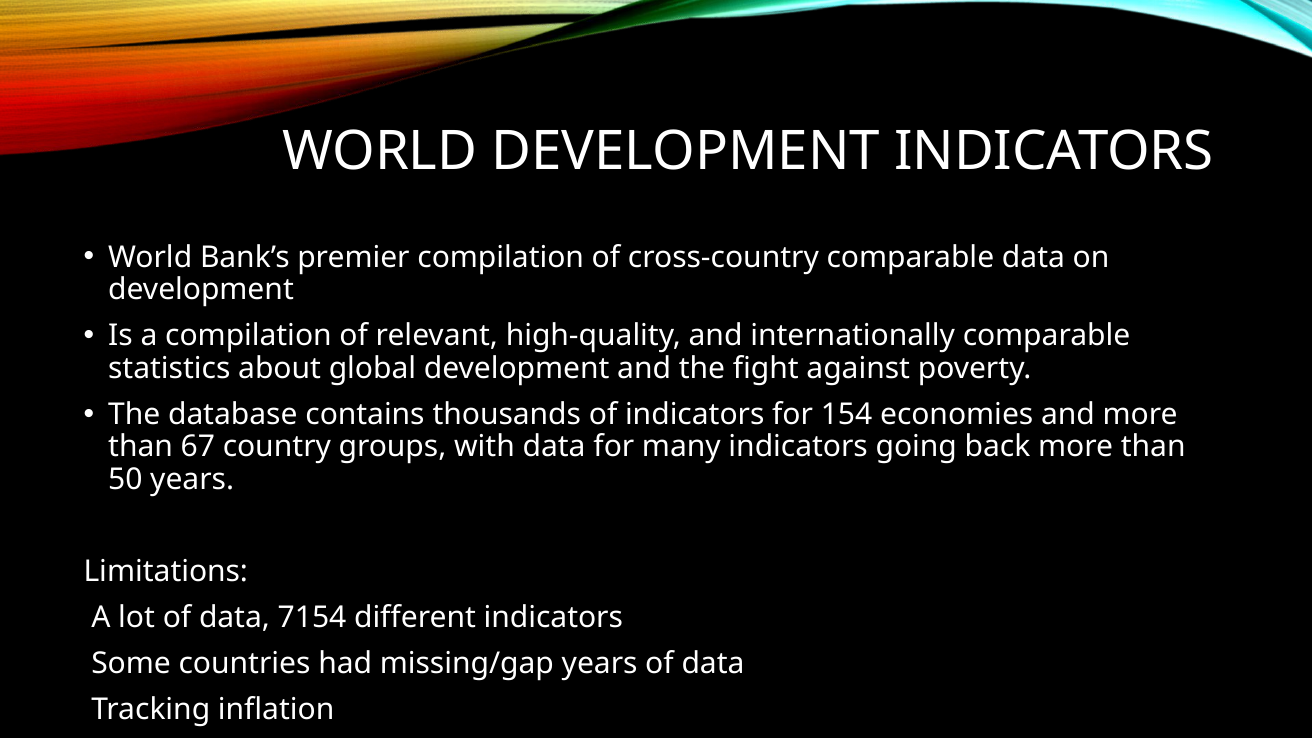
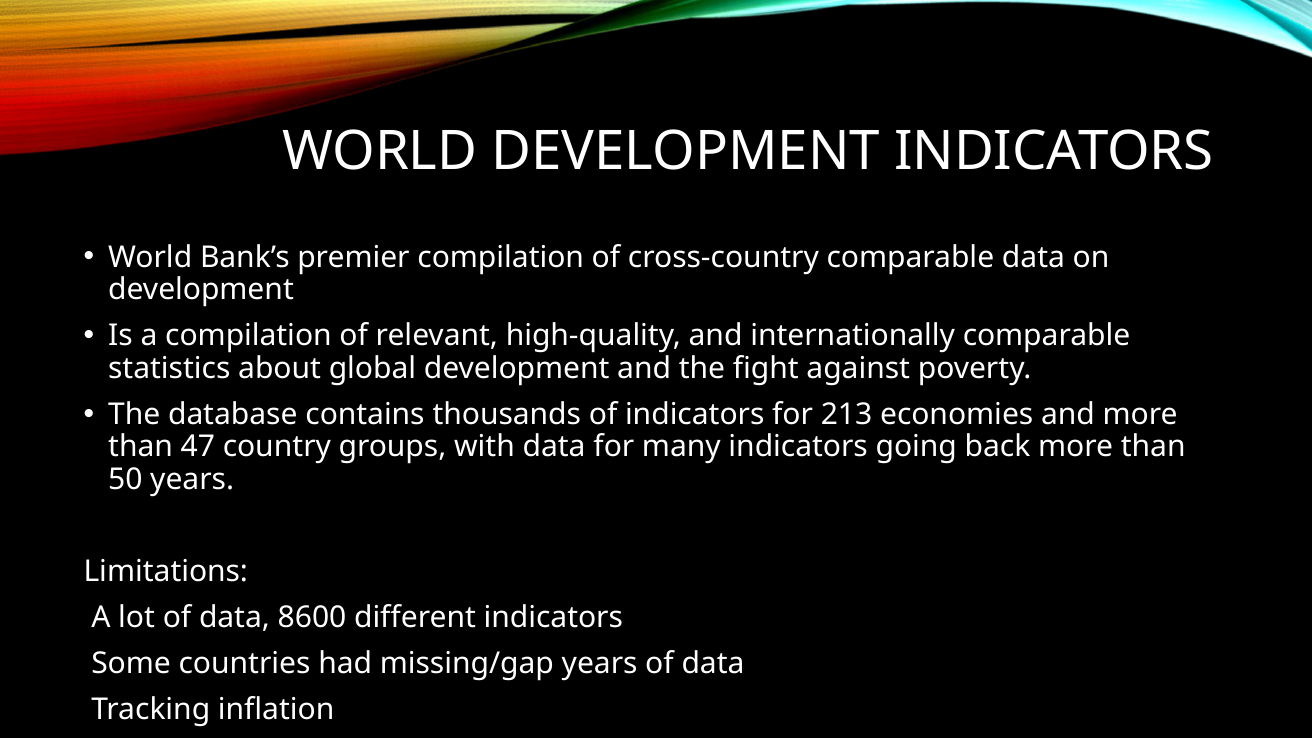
154: 154 -> 213 (847, 414)
67: 67 -> 47 (198, 447)
7154: 7154 -> 8600 (312, 618)
